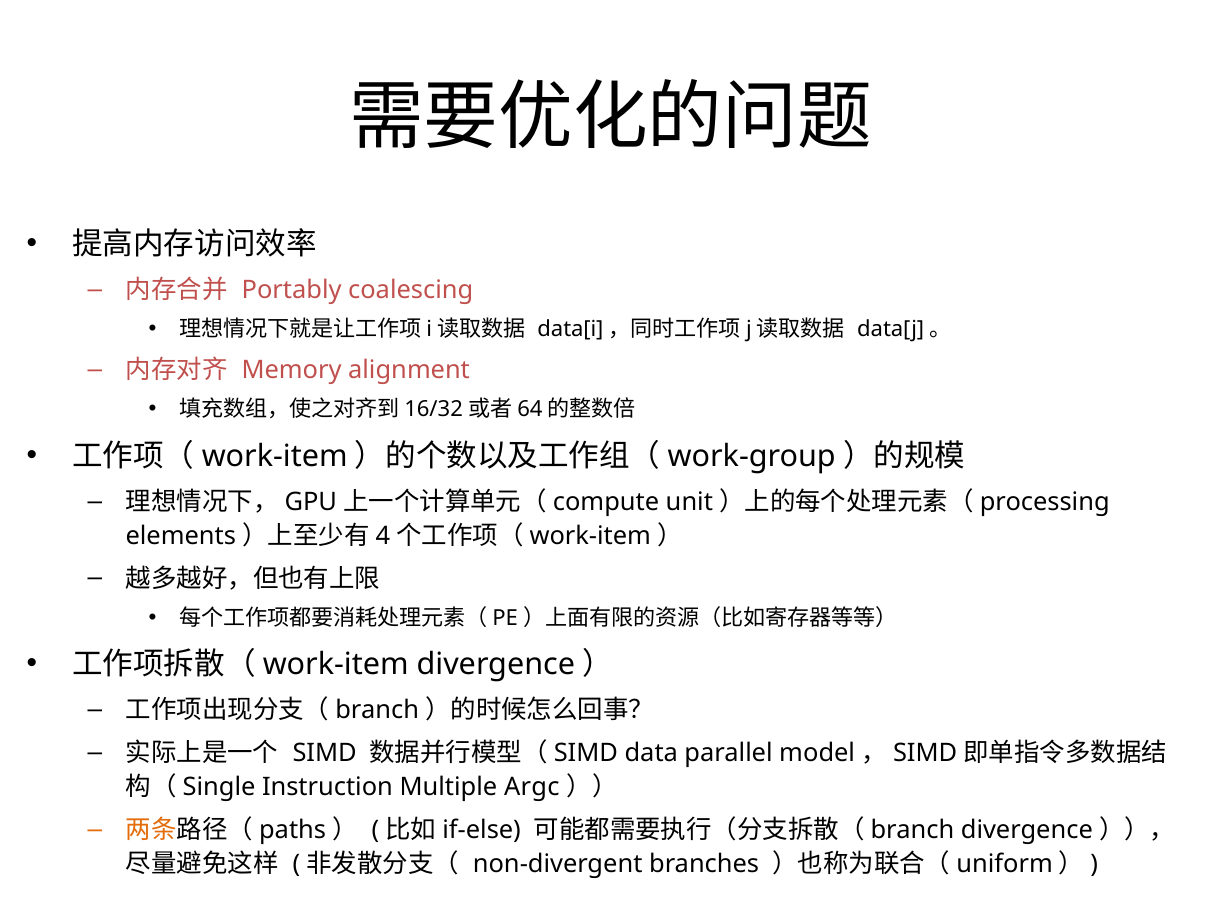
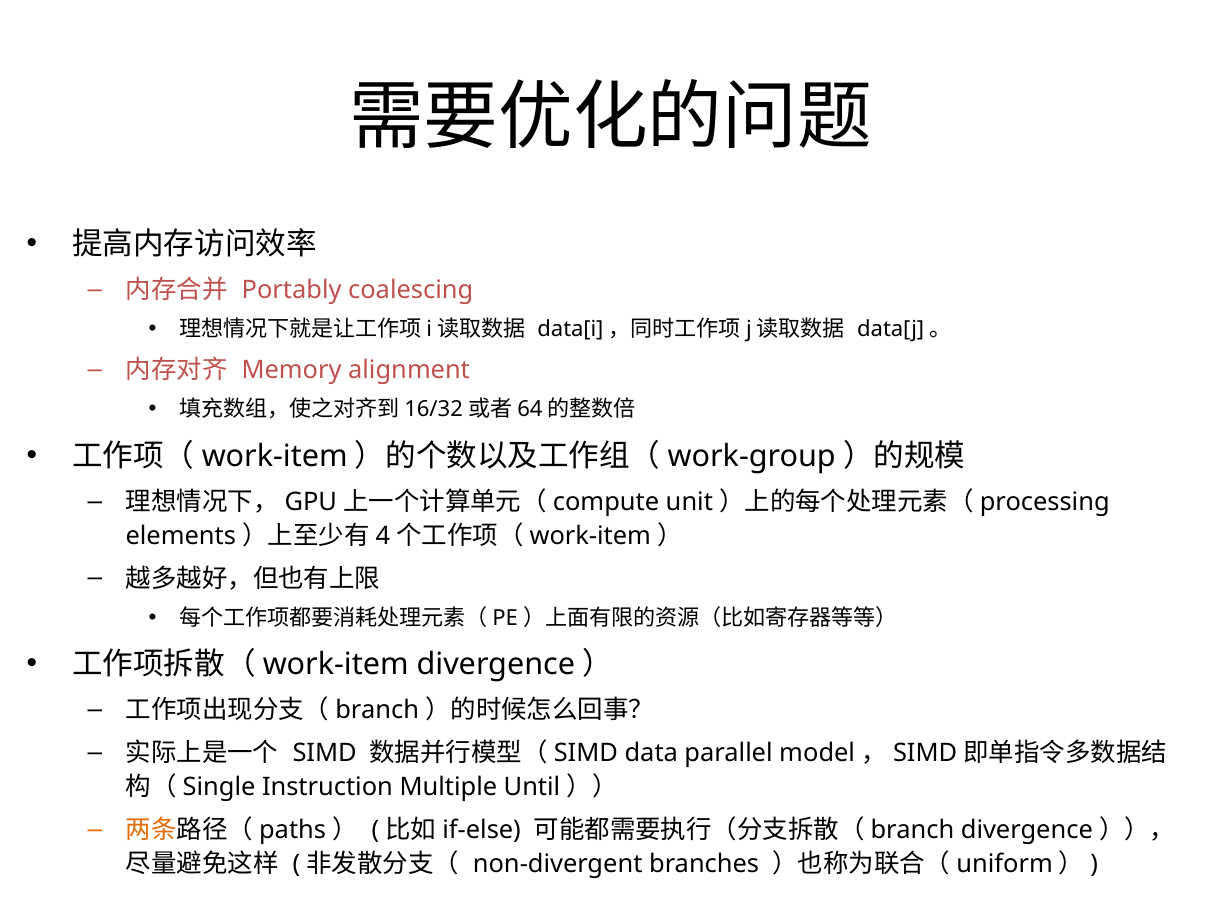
Argc: Argc -> Until (532, 787)
